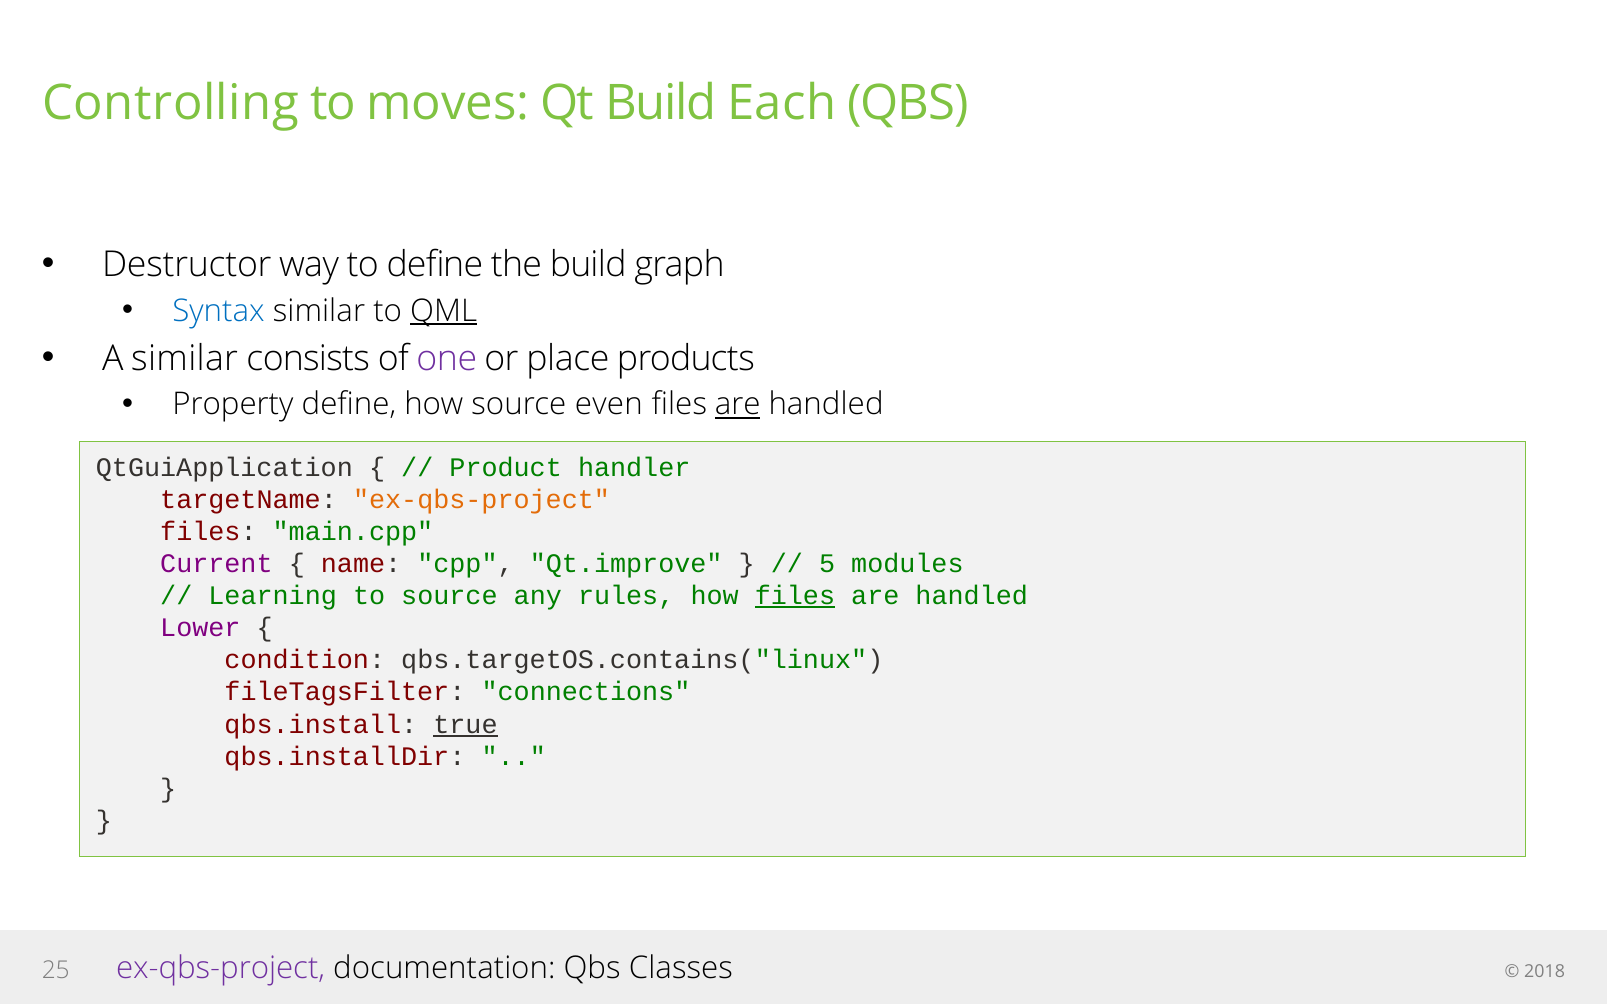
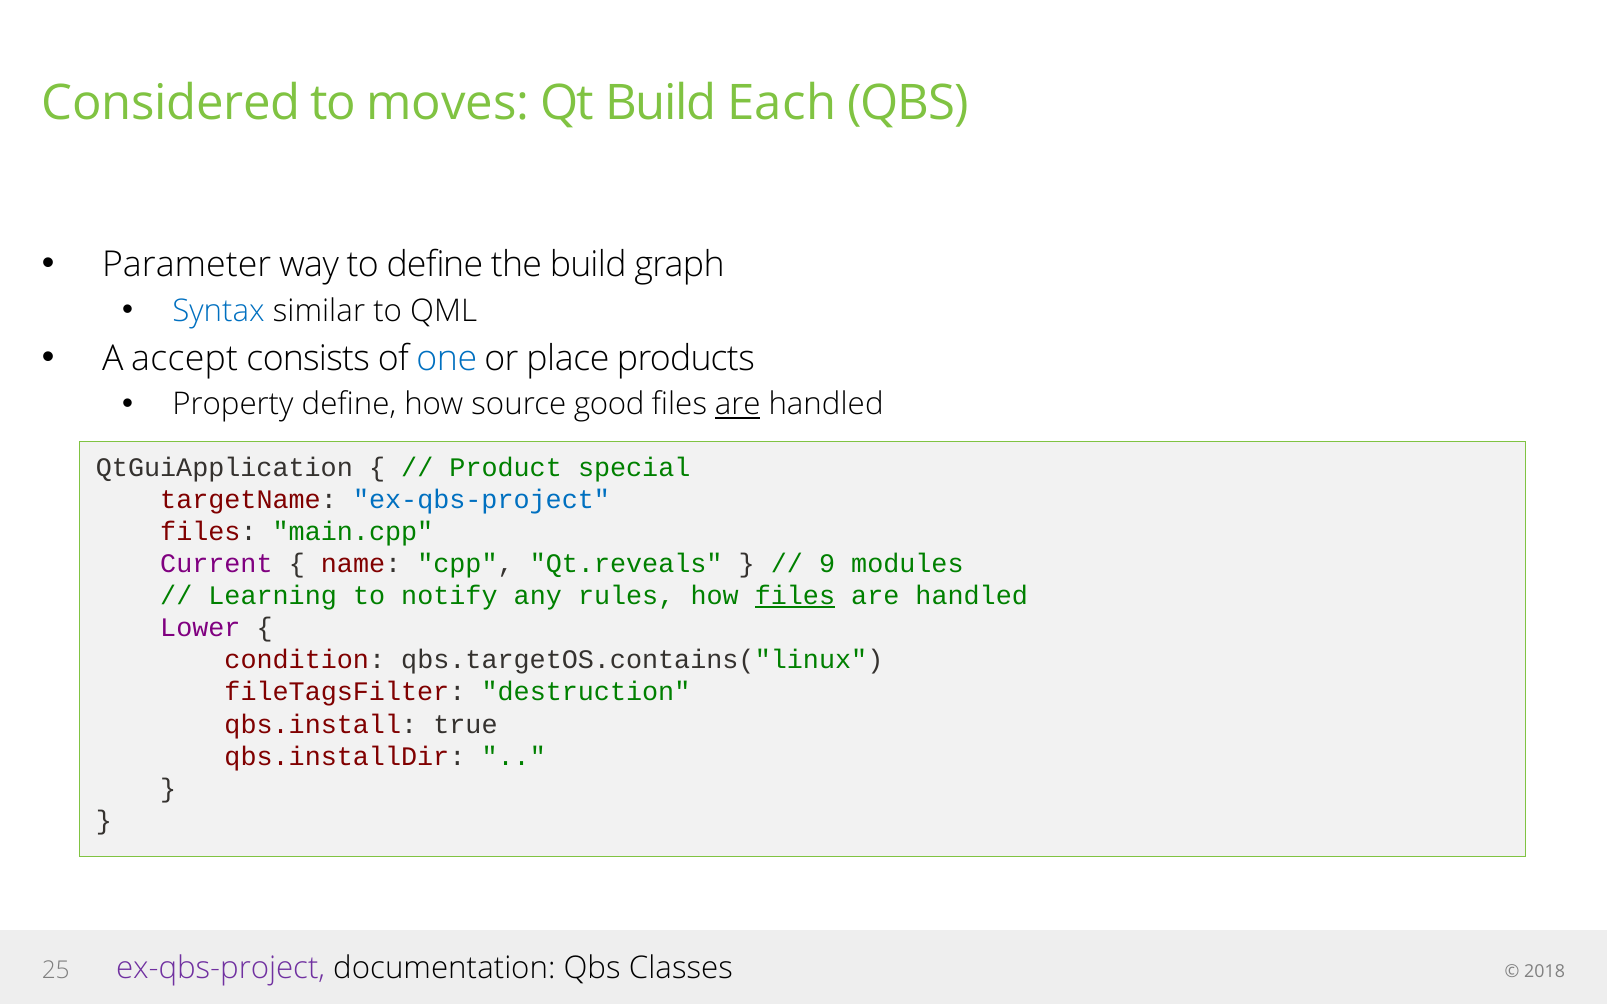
Controlling: Controlling -> Considered (171, 104)
Destructor: Destructor -> Parameter (187, 265)
QML underline: present -> none (444, 311)
A similar: similar -> accept (185, 359)
one colour: purple -> blue (447, 359)
even: even -> good (609, 405)
handler: handler -> special (634, 467)
ex-qbs-project colour: orange -> blue (481, 500)
Qt.improve: Qt.improve -> Qt.reveals (626, 564)
5: 5 -> 9 (827, 564)
to source: source -> notify (449, 596)
connections: connections -> destruction (586, 692)
true underline: present -> none (465, 725)
